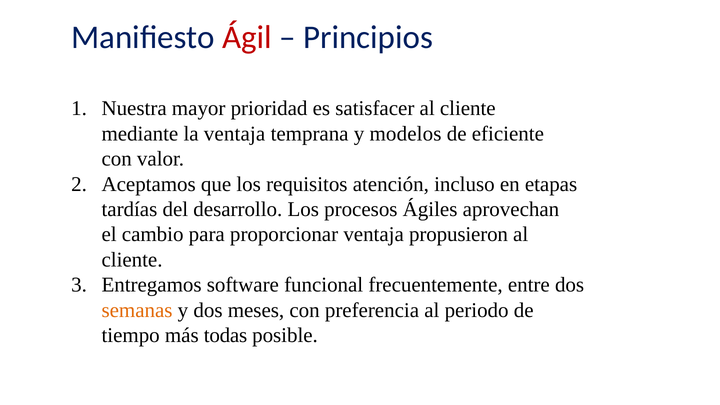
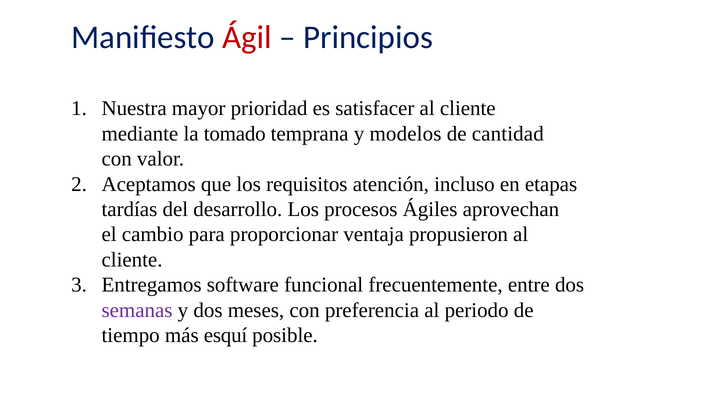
la ventaja: ventaja -> tomado (235, 134)
eficiente: eficiente -> cantidad (508, 134)
semanas colour: orange -> purple (137, 310)
todas: todas -> esquí (226, 335)
